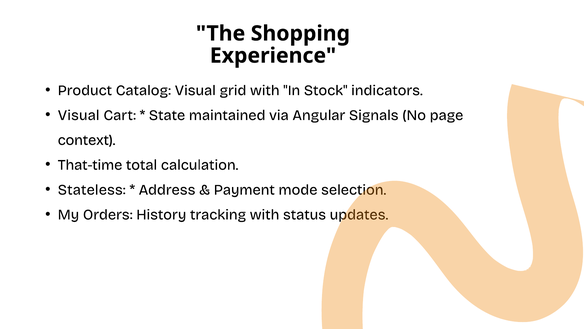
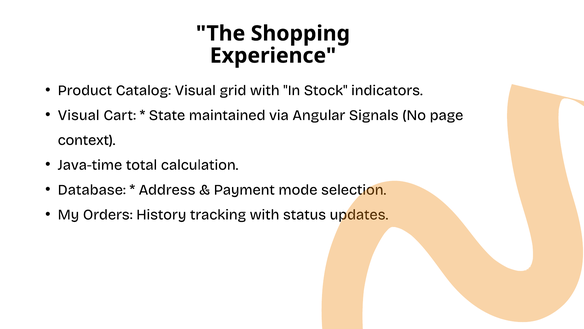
That-time: That-time -> Java-time (90, 165)
Stateless: Stateless -> Database (92, 189)
